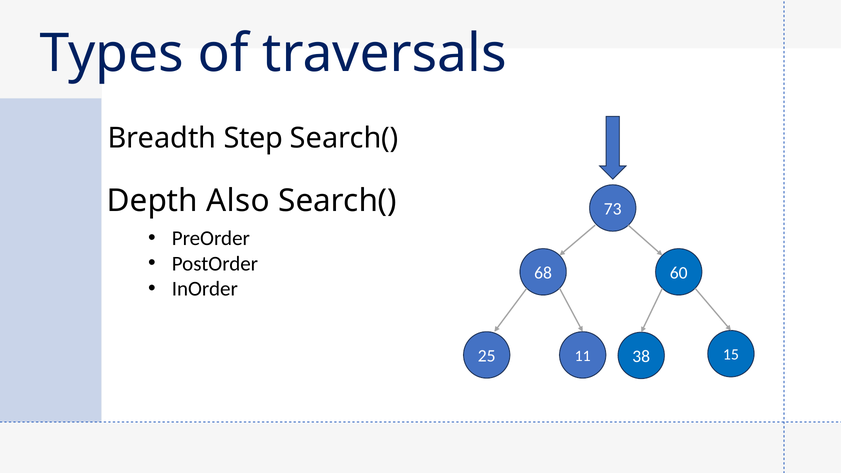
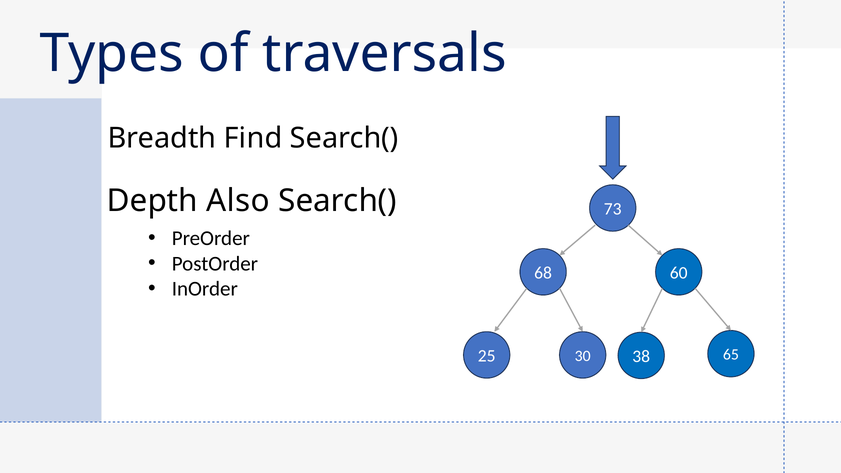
Step: Step -> Find (253, 138)
11: 11 -> 30 (583, 356)
15: 15 -> 65 (731, 355)
